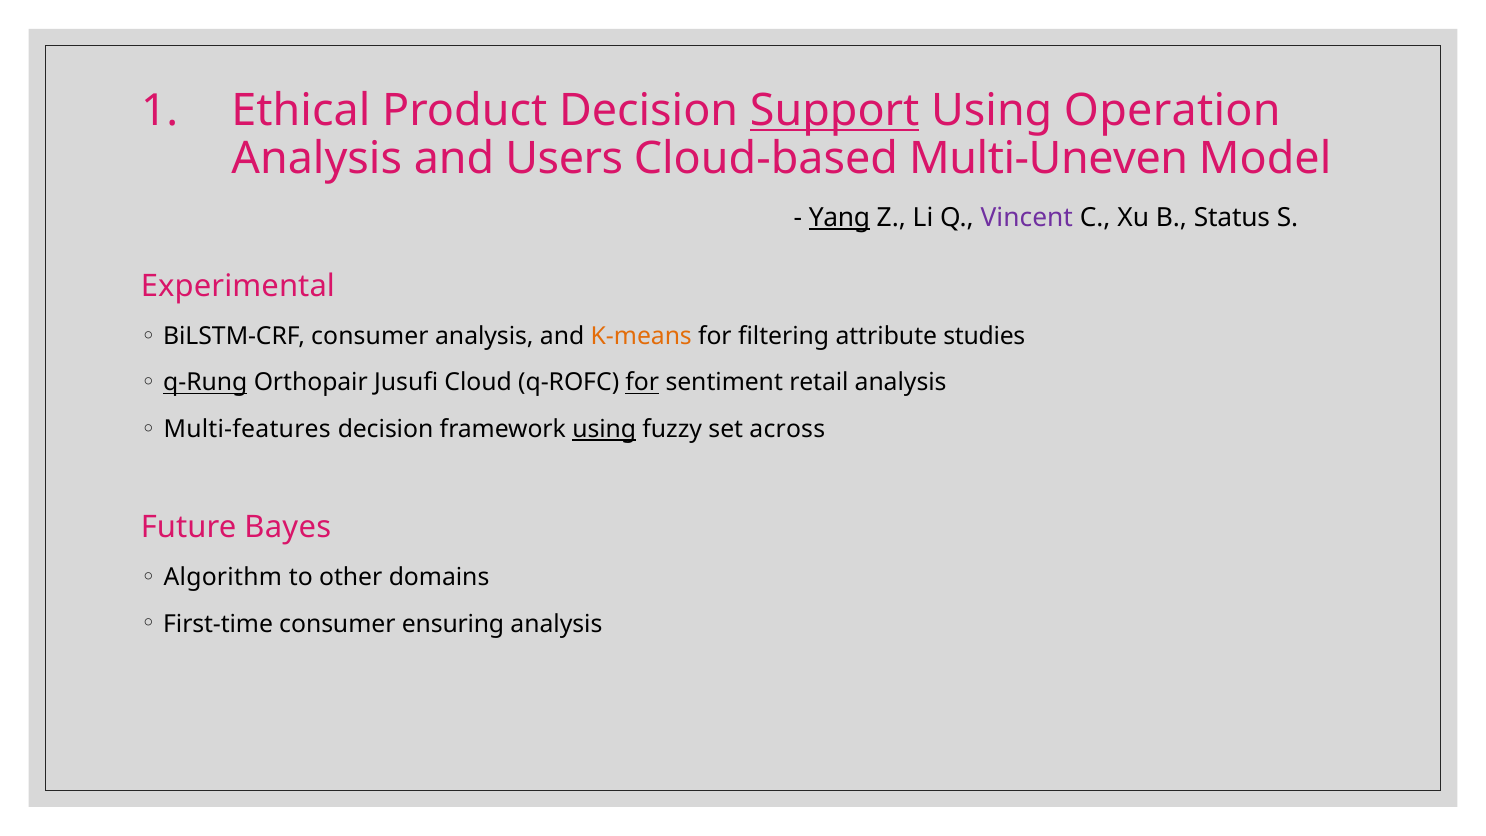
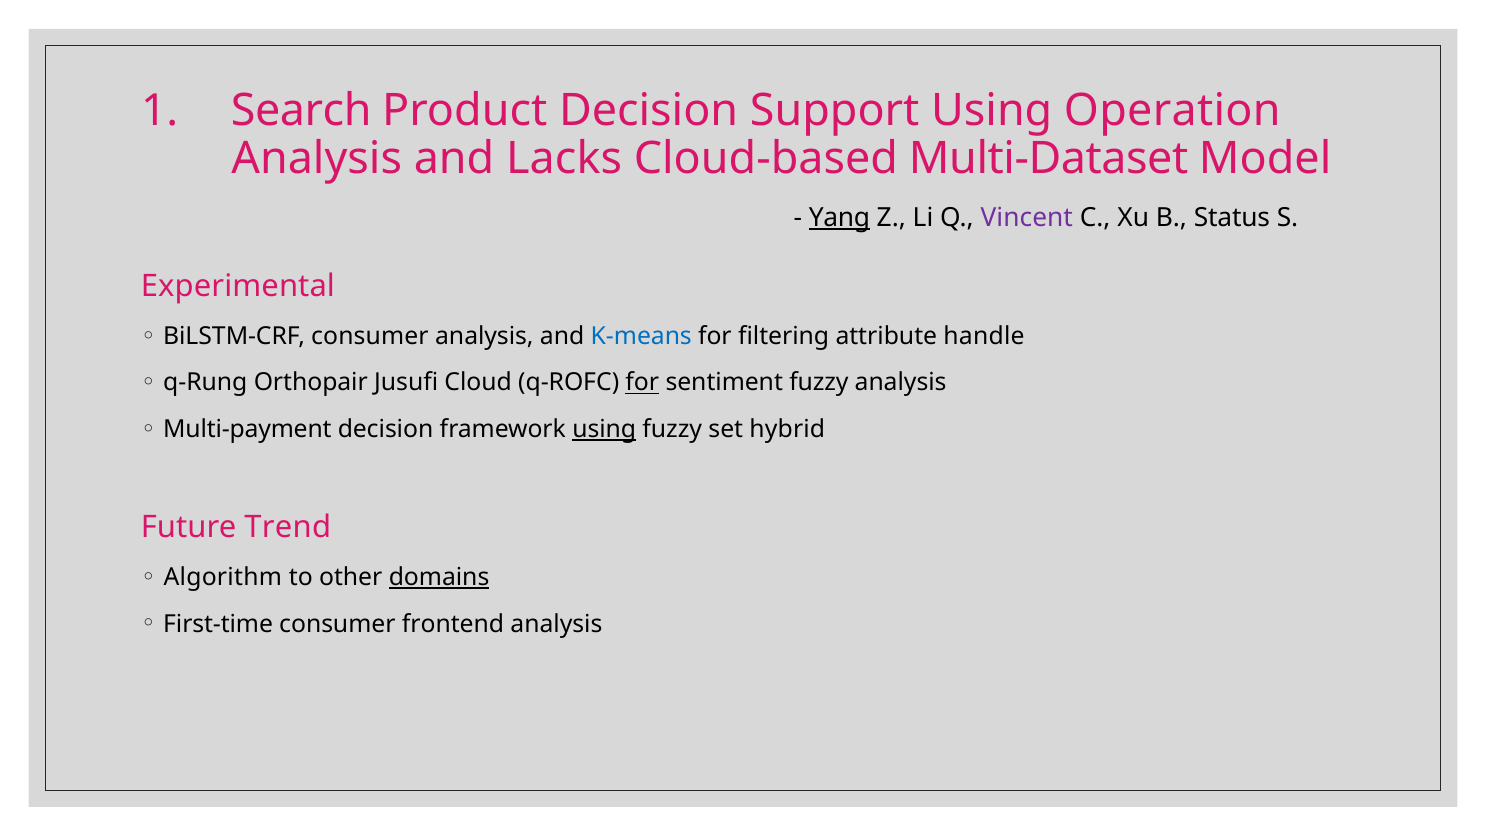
Ethical: Ethical -> Search (301, 111)
Support underline: present -> none (835, 111)
Users: Users -> Lacks (564, 159)
Multi-Uneven: Multi-Uneven -> Multi-Dataset (1049, 159)
K-means colour: orange -> blue (641, 336)
studies: studies -> handle (984, 336)
q-Rung underline: present -> none (205, 383)
sentiment retail: retail -> fuzzy (819, 383)
Multi-features: Multi-features -> Multi-payment (247, 429)
across: across -> hybrid (787, 429)
Bayes: Bayes -> Trend (288, 527)
domains underline: none -> present (439, 577)
ensuring: ensuring -> frontend (453, 624)
